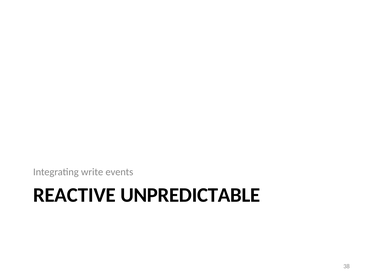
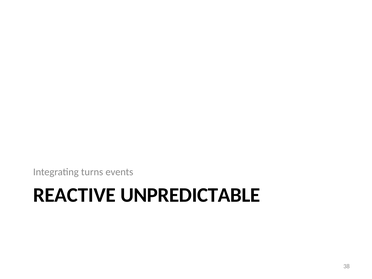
write: write -> turns (92, 172)
